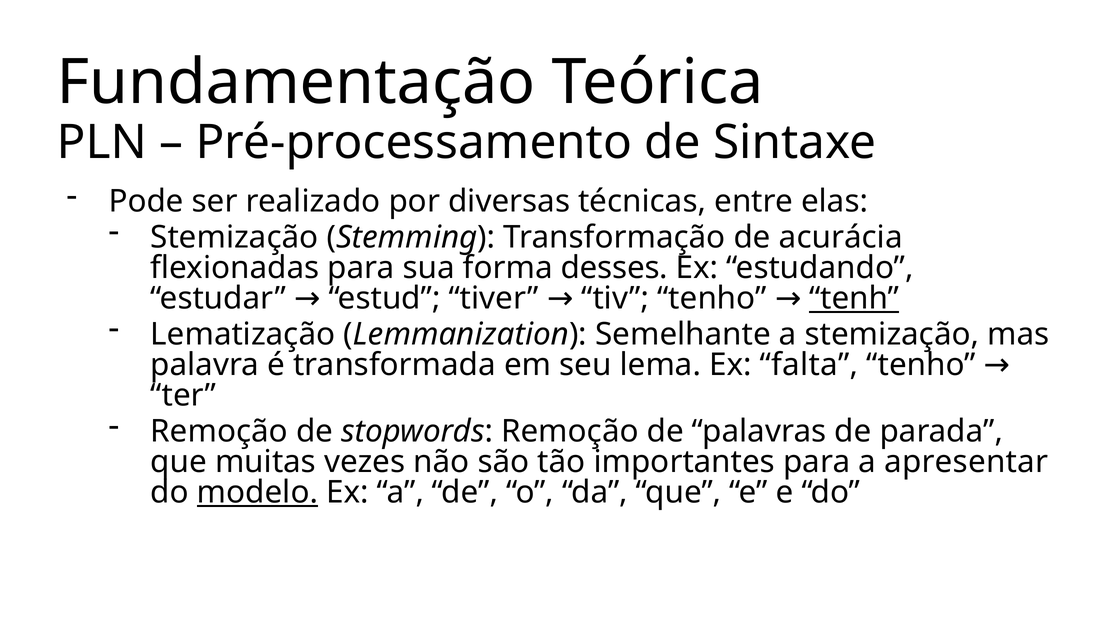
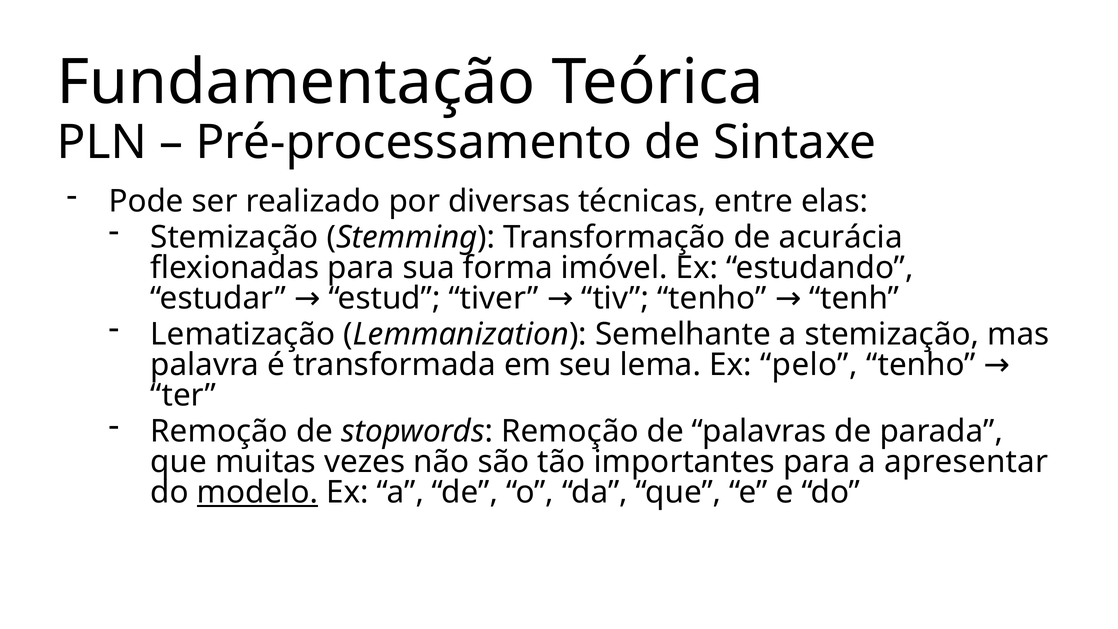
desses: desses -> imóvel (614, 268)
tenh underline: present -> none (854, 298)
falta: falta -> pelo (809, 365)
